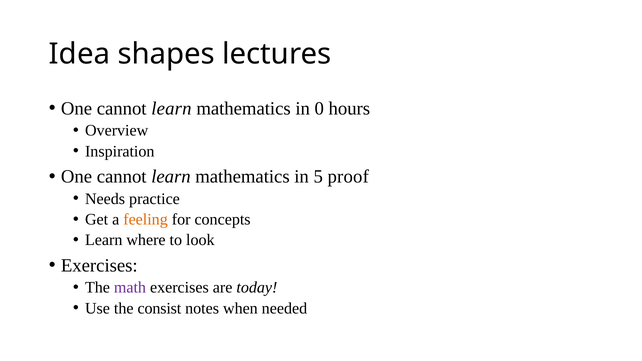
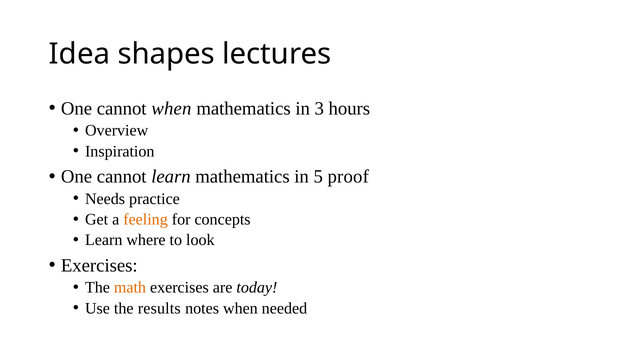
learn: learn -> when (171, 109)
0: 0 -> 3 (319, 109)
math colour: purple -> orange (130, 288)
consist: consist -> results (159, 308)
